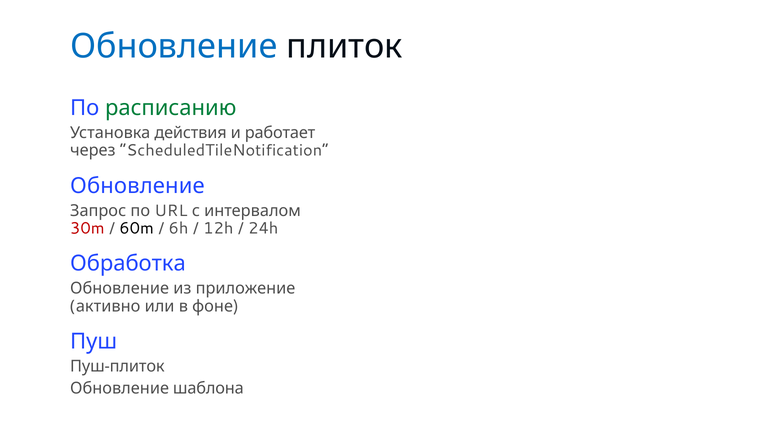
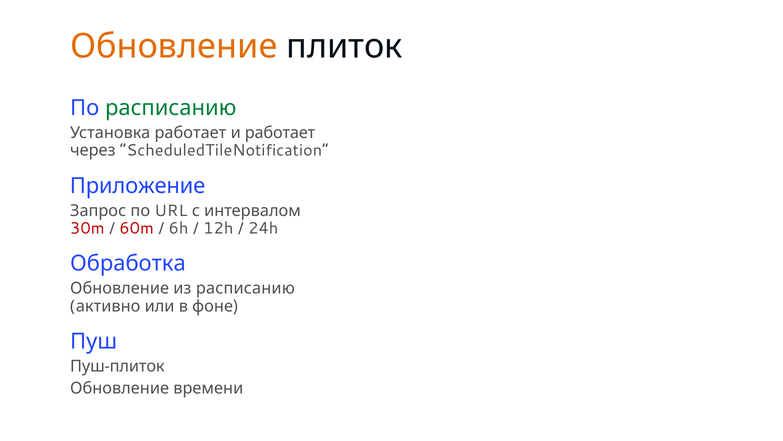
Обновление colour: blue -> orange (174, 47)
Установка действия: действия -> работает (190, 133)
Обновление: Обновление -> Приложение (138, 186)
60m colour: black -> red (137, 228)
из приложение: приложение -> расписанию (245, 288)
шаблона: шаблона -> времени (208, 388)
